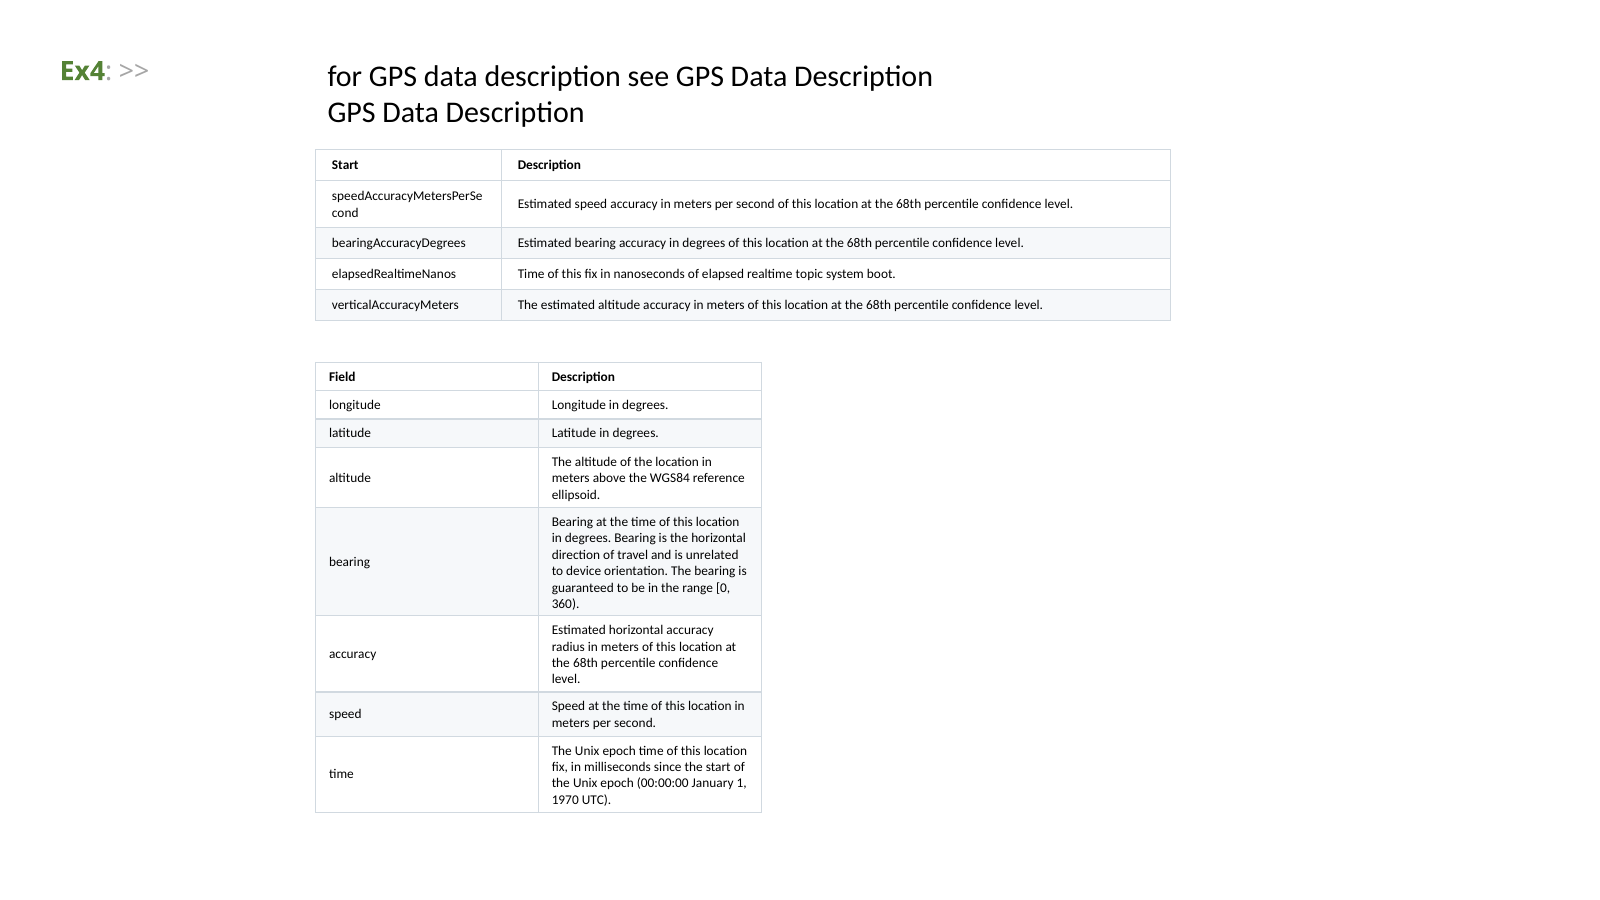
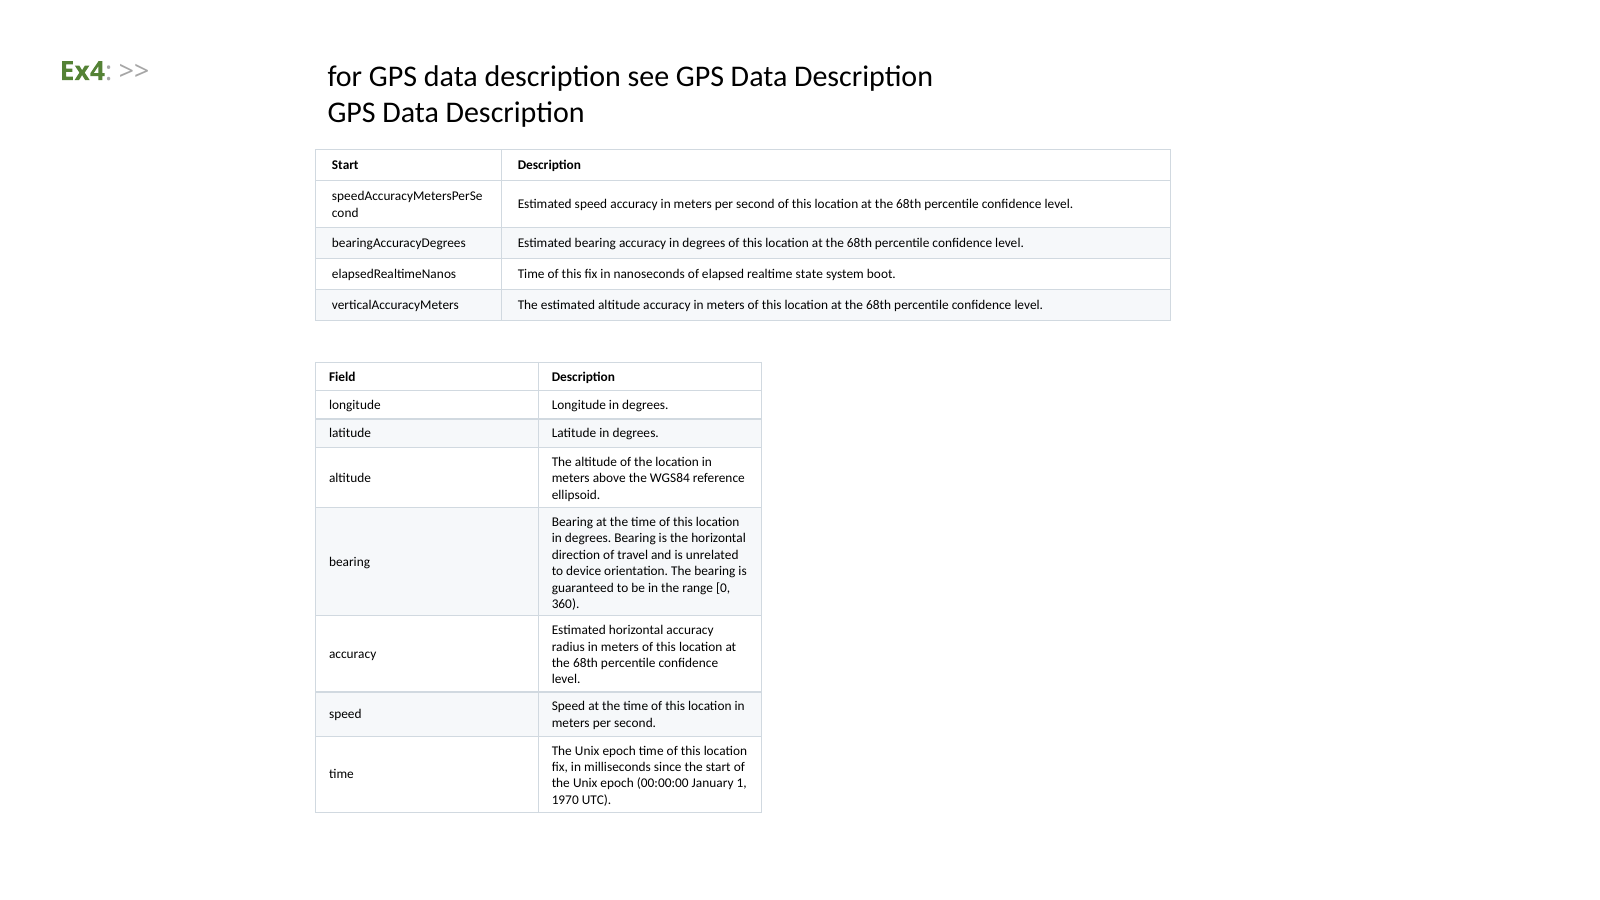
topic: topic -> state (809, 274)
